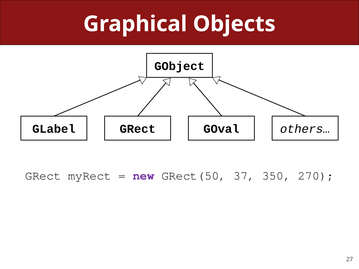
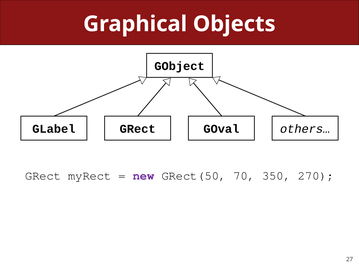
37: 37 -> 70 (244, 176)
